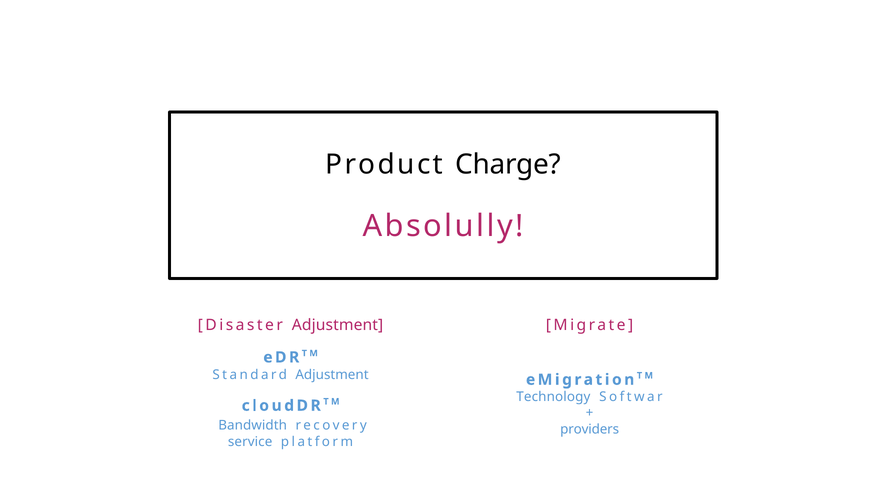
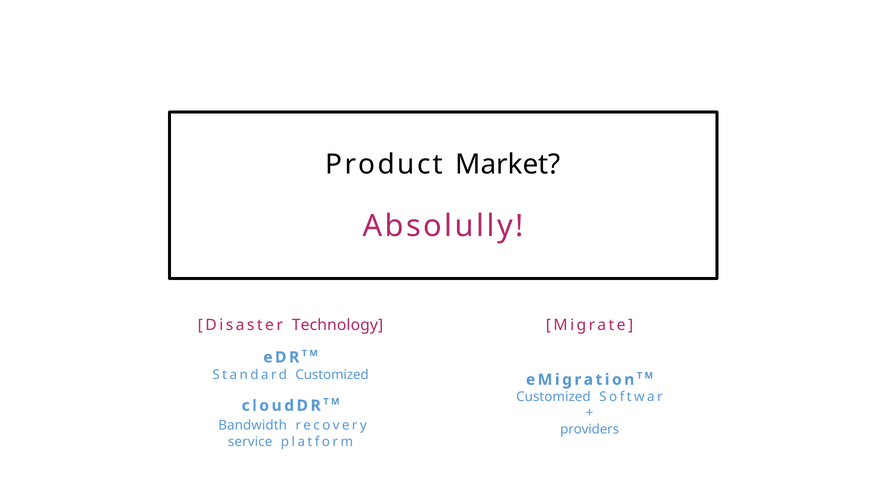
Charge: Charge -> Market (508, 165)
Disaster Adjustment: Adjustment -> Technology (338, 325)
Standard Adjustment: Adjustment -> Customized (332, 375)
Technology: Technology -> Customized (553, 397)
